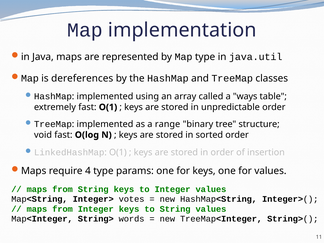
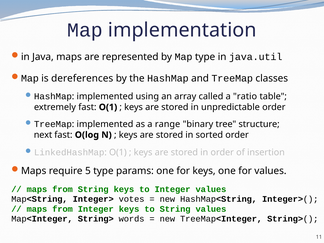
ways: ways -> ratio (245, 96)
void: void -> next (43, 135)
4: 4 -> 5 (88, 171)
